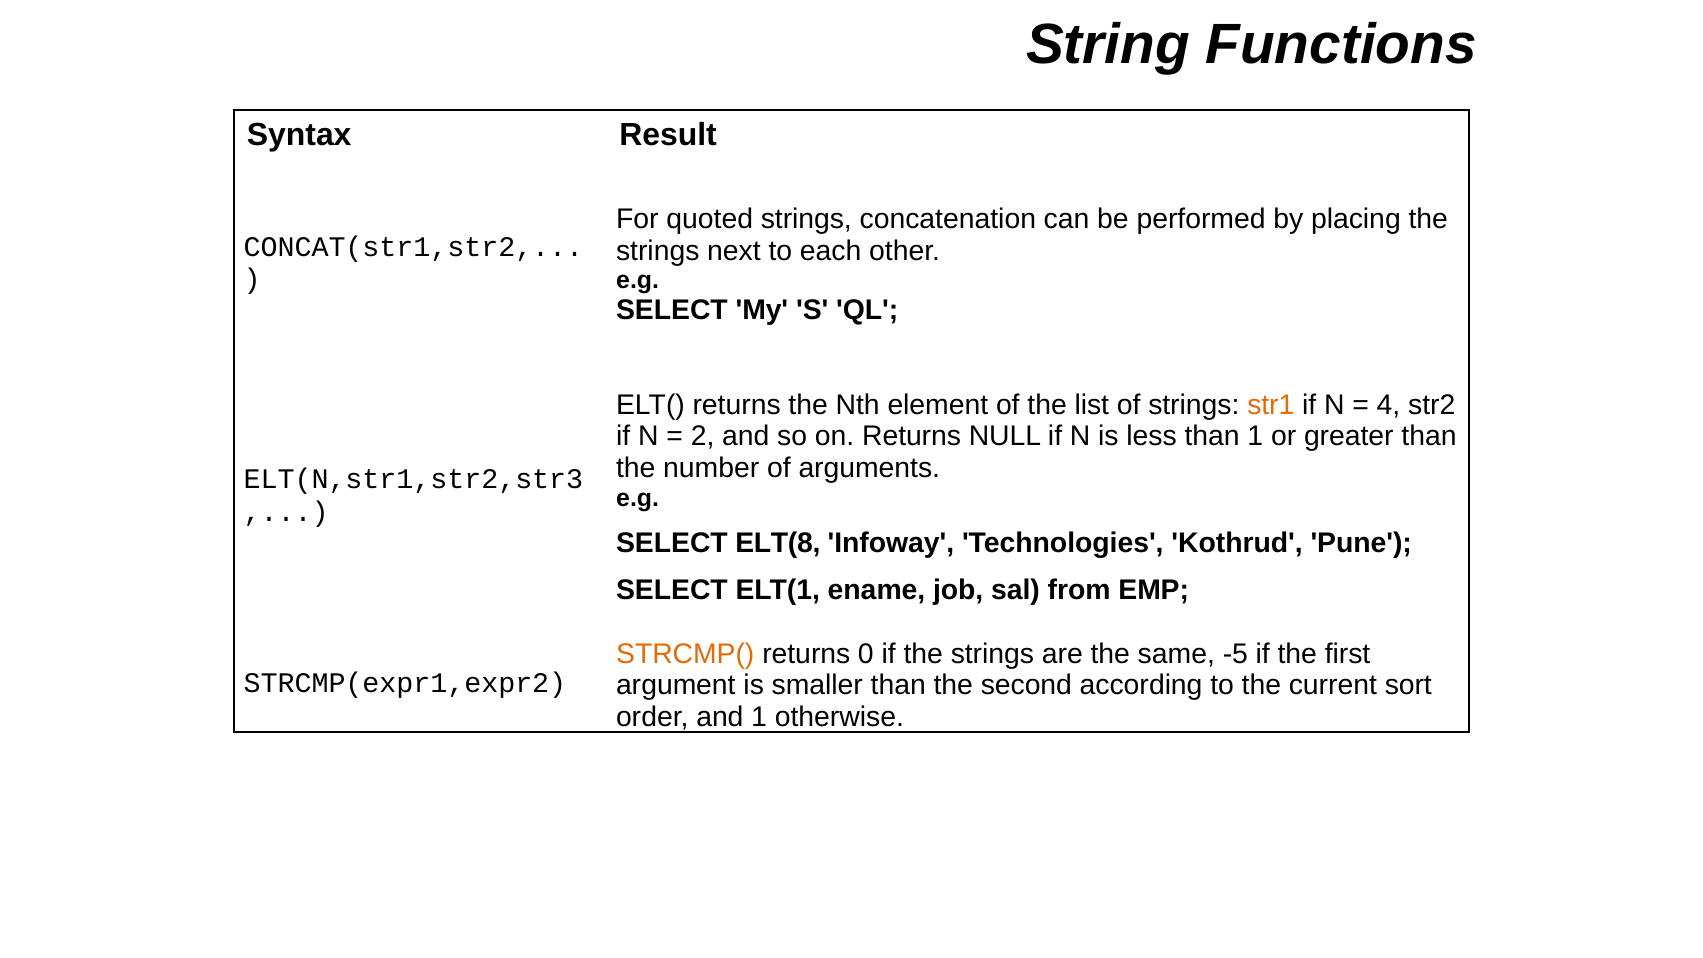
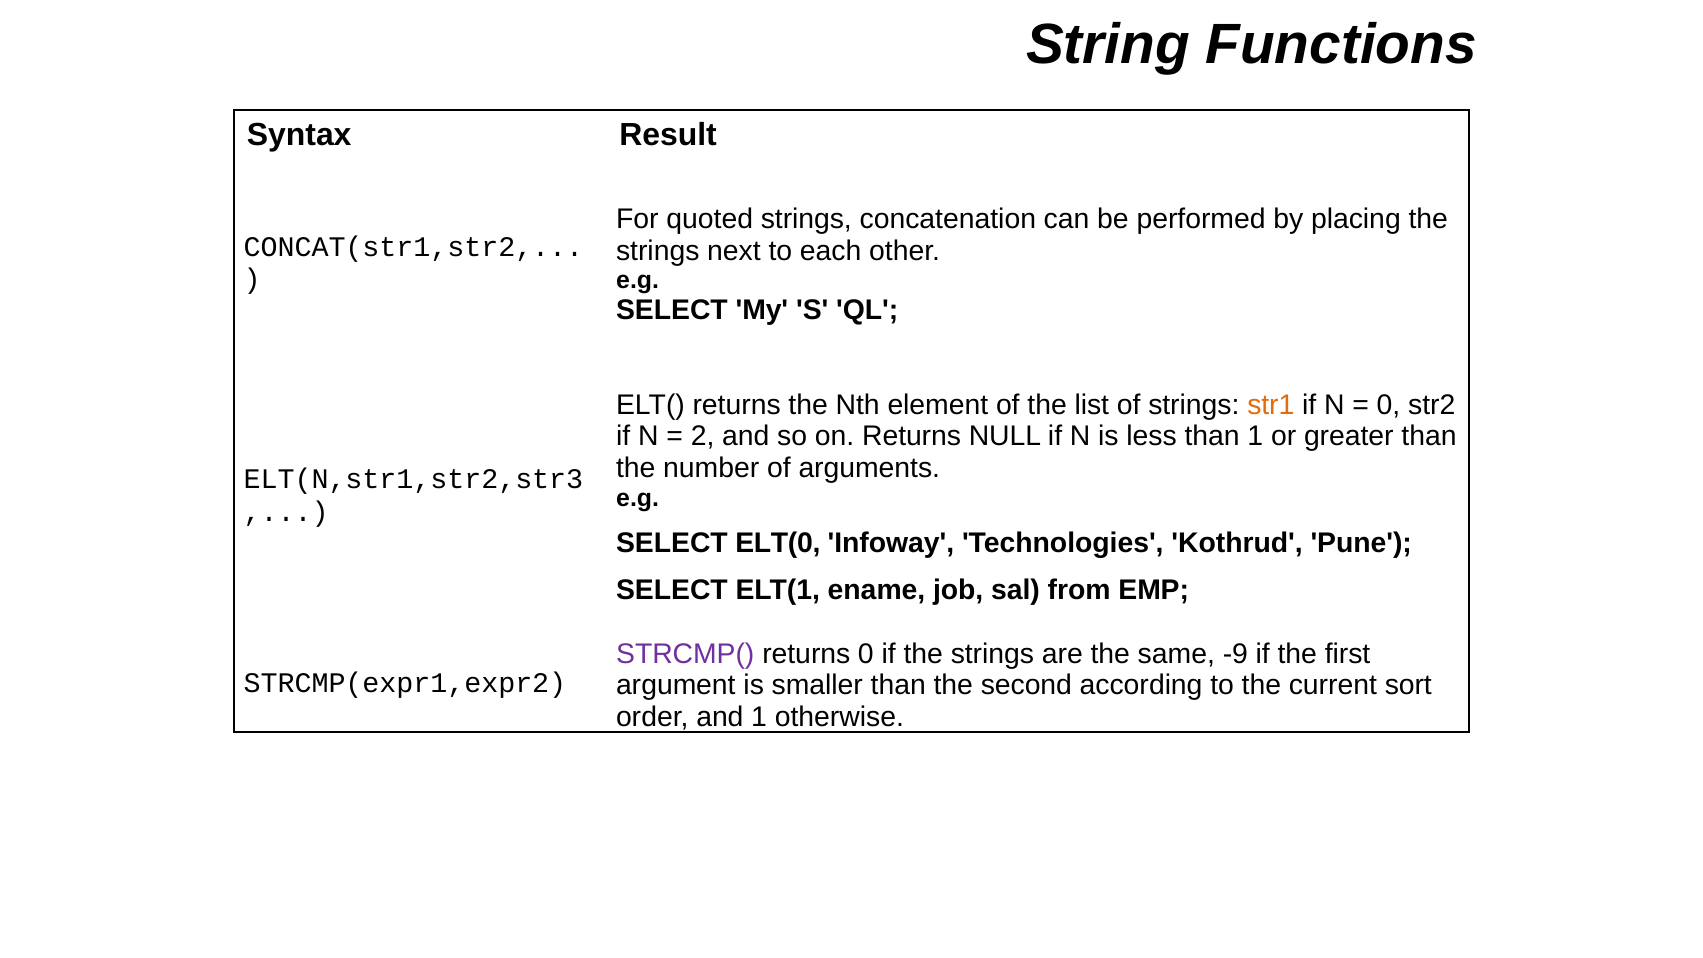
4: 4 -> 0 (1389, 405)
ELT(8: ELT(8 -> ELT(0 (778, 543)
STRCMP( colour: orange -> purple (685, 654)
-5: -5 -> -9 (1235, 654)
